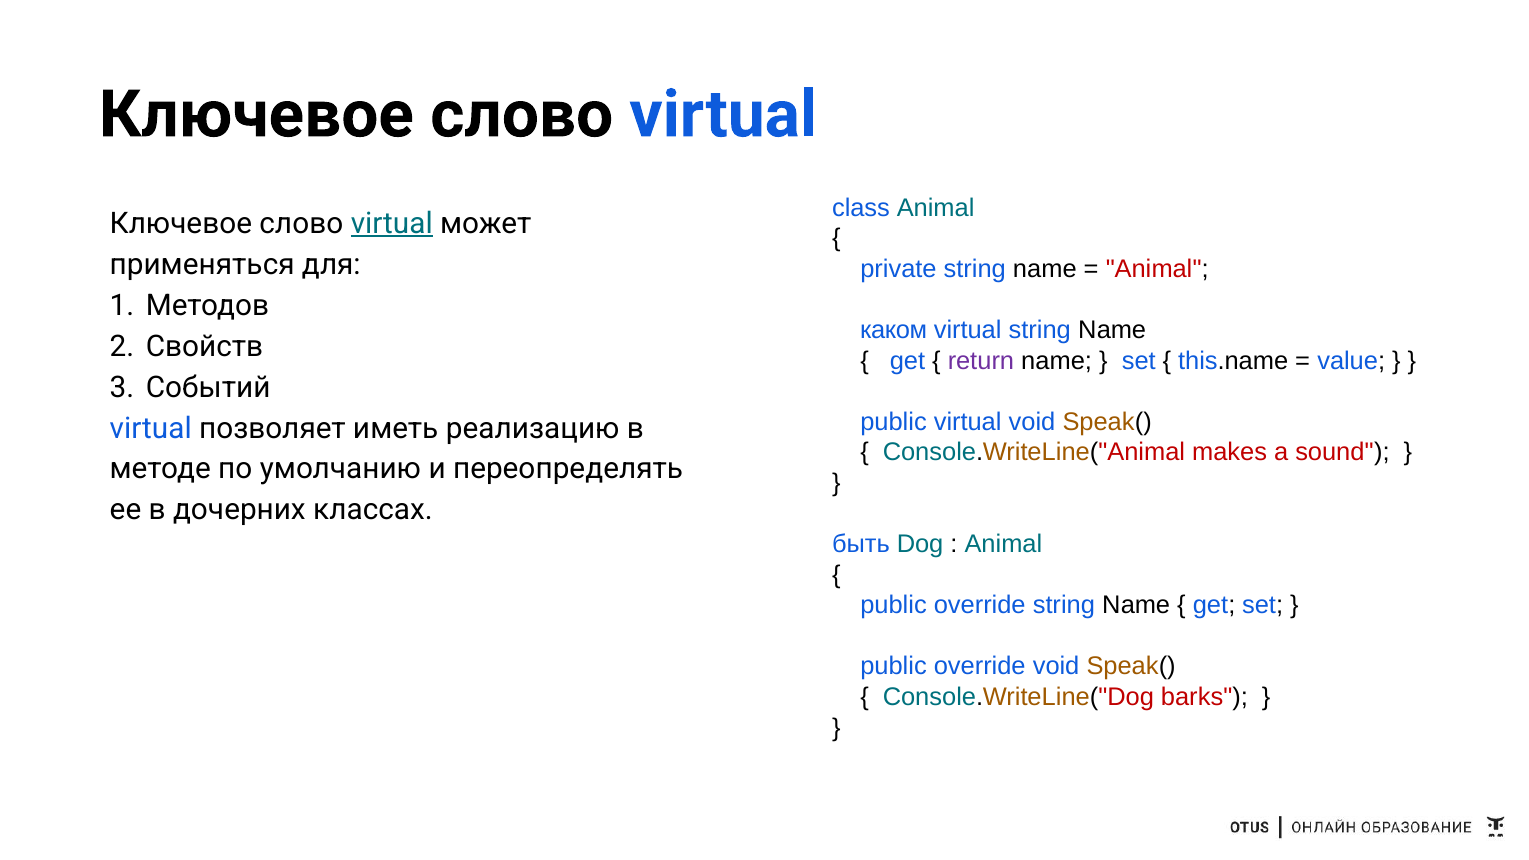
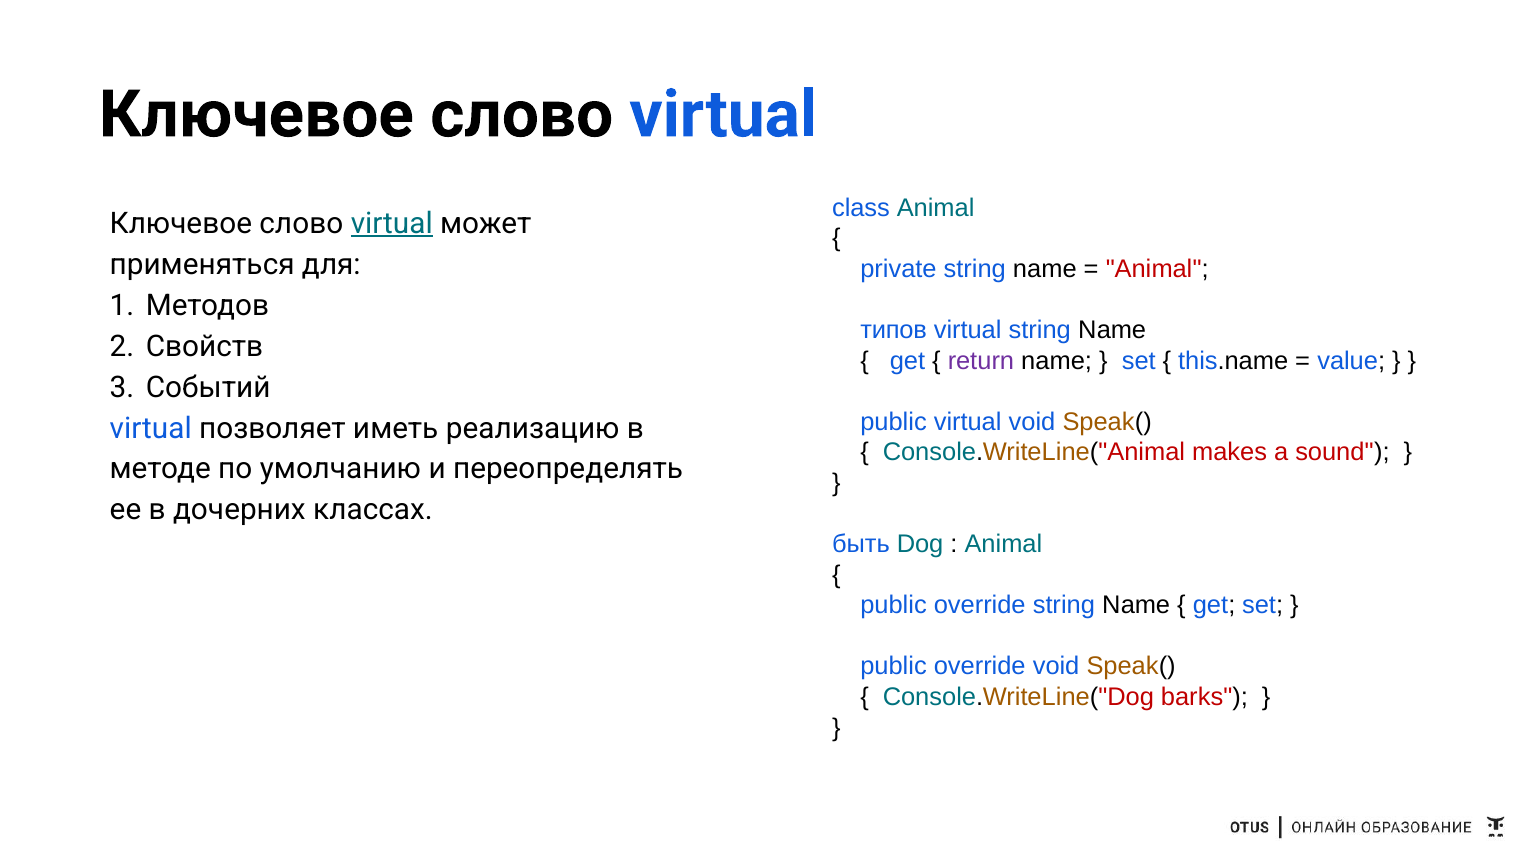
каком: каком -> типов (894, 330)
